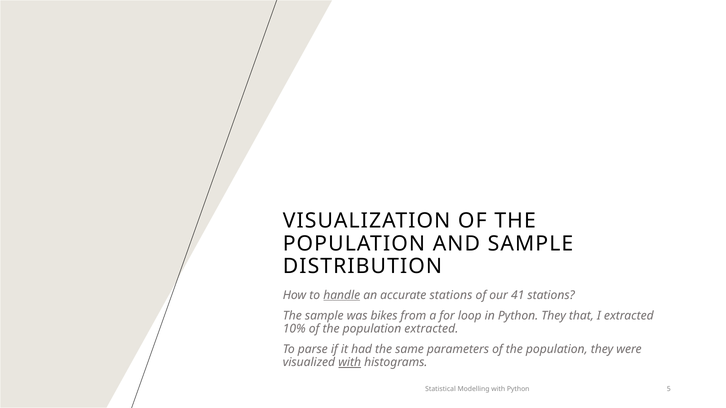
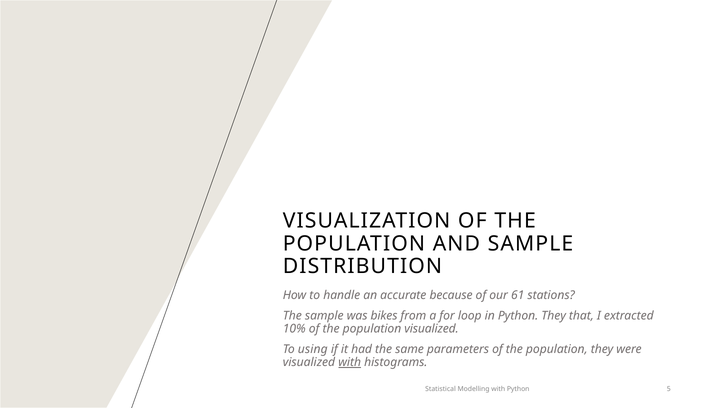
handle underline: present -> none (342, 295)
accurate stations: stations -> because (451, 295)
41: 41 -> 61 (518, 295)
population extracted: extracted -> visualized (431, 329)
parse: parse -> using (313, 350)
